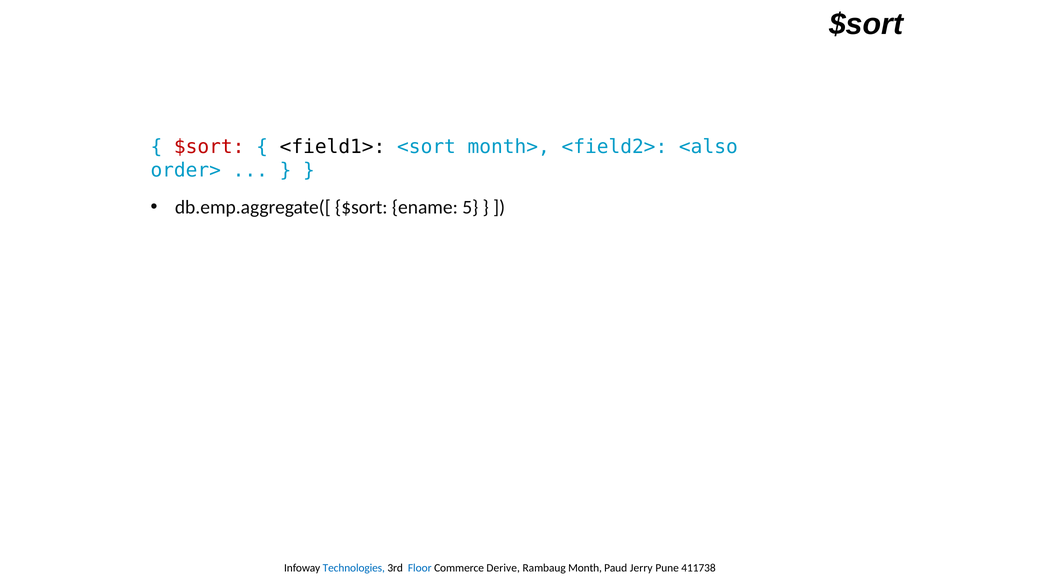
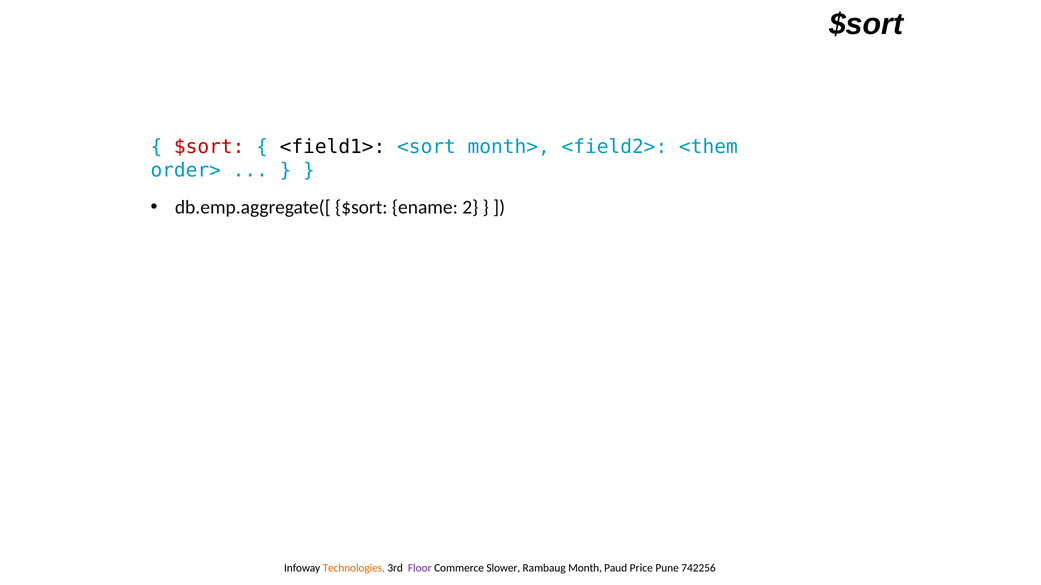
<also: <also -> <them (708, 147)
5: 5 -> 2 (470, 207)
Technologies colour: blue -> orange (354, 568)
Floor colour: blue -> purple (420, 568)
Derive: Derive -> Slower (503, 568)
Jerry: Jerry -> Price (641, 568)
411738: 411738 -> 742256 (699, 568)
